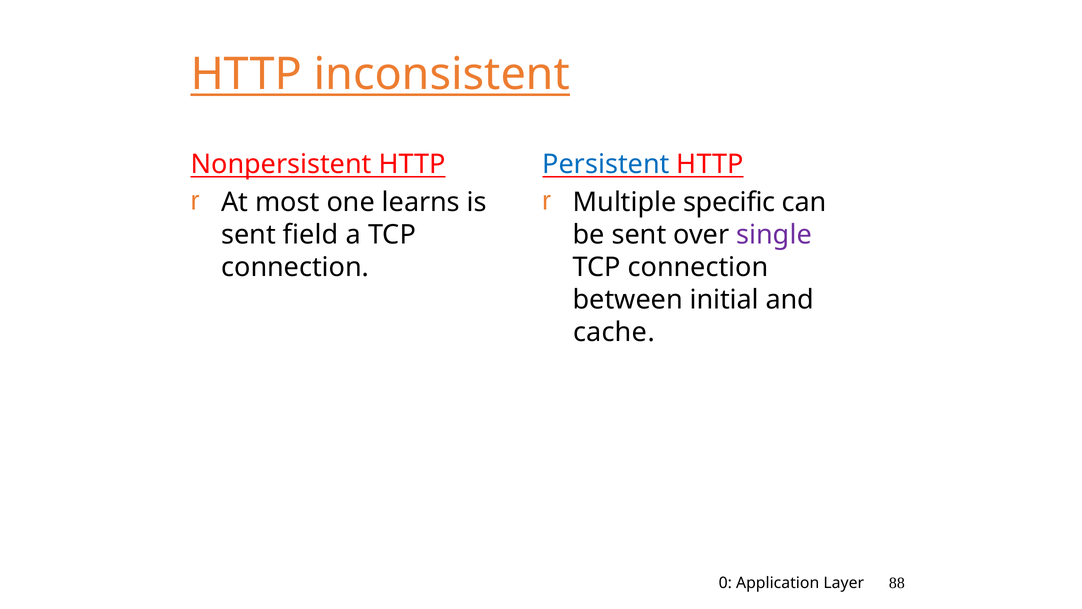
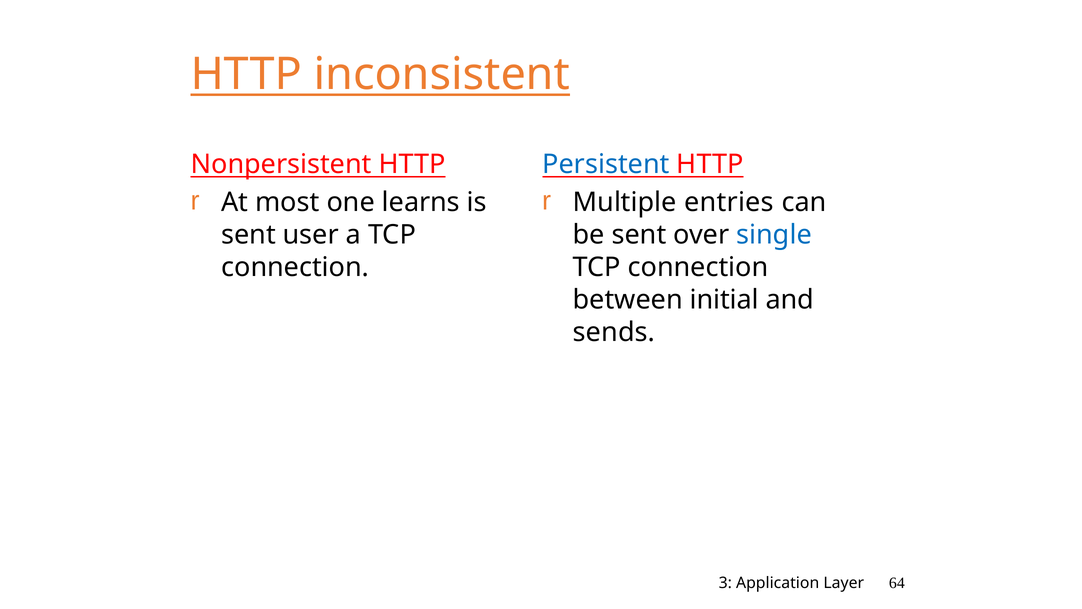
specific: specific -> entries (729, 202)
field: field -> user (311, 235)
single colour: purple -> blue (774, 235)
cache: cache -> sends (614, 332)
0: 0 -> 3 (725, 583)
88: 88 -> 64 (897, 583)
